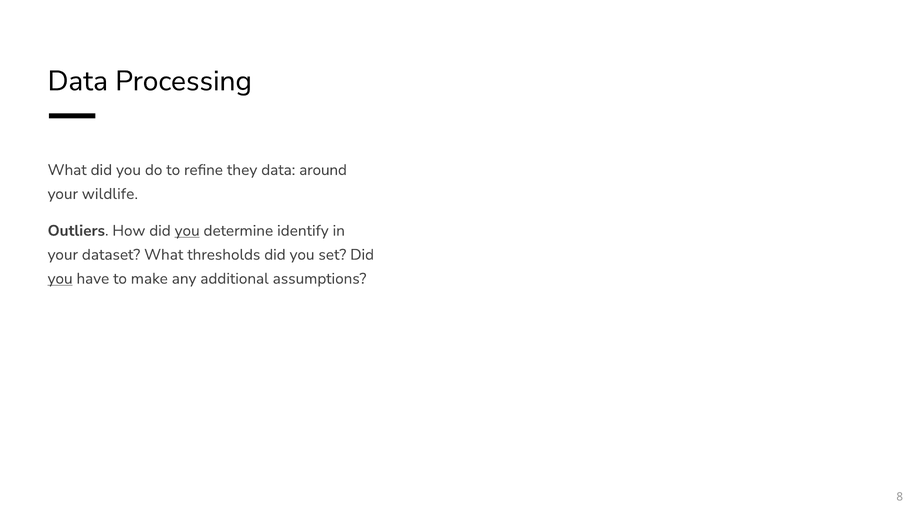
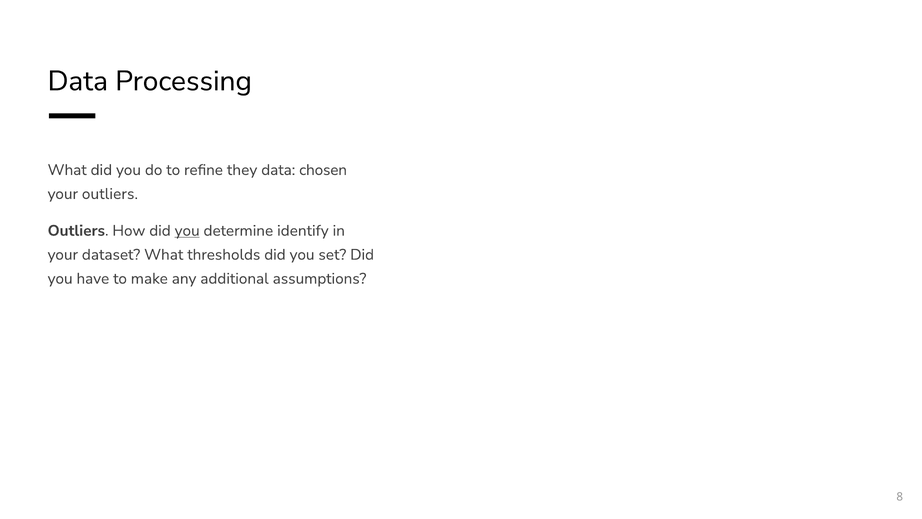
around: around -> chosen (323, 170)
your wildlife: wildlife -> outliers (110, 194)
you underline: present -> none (60, 278)
